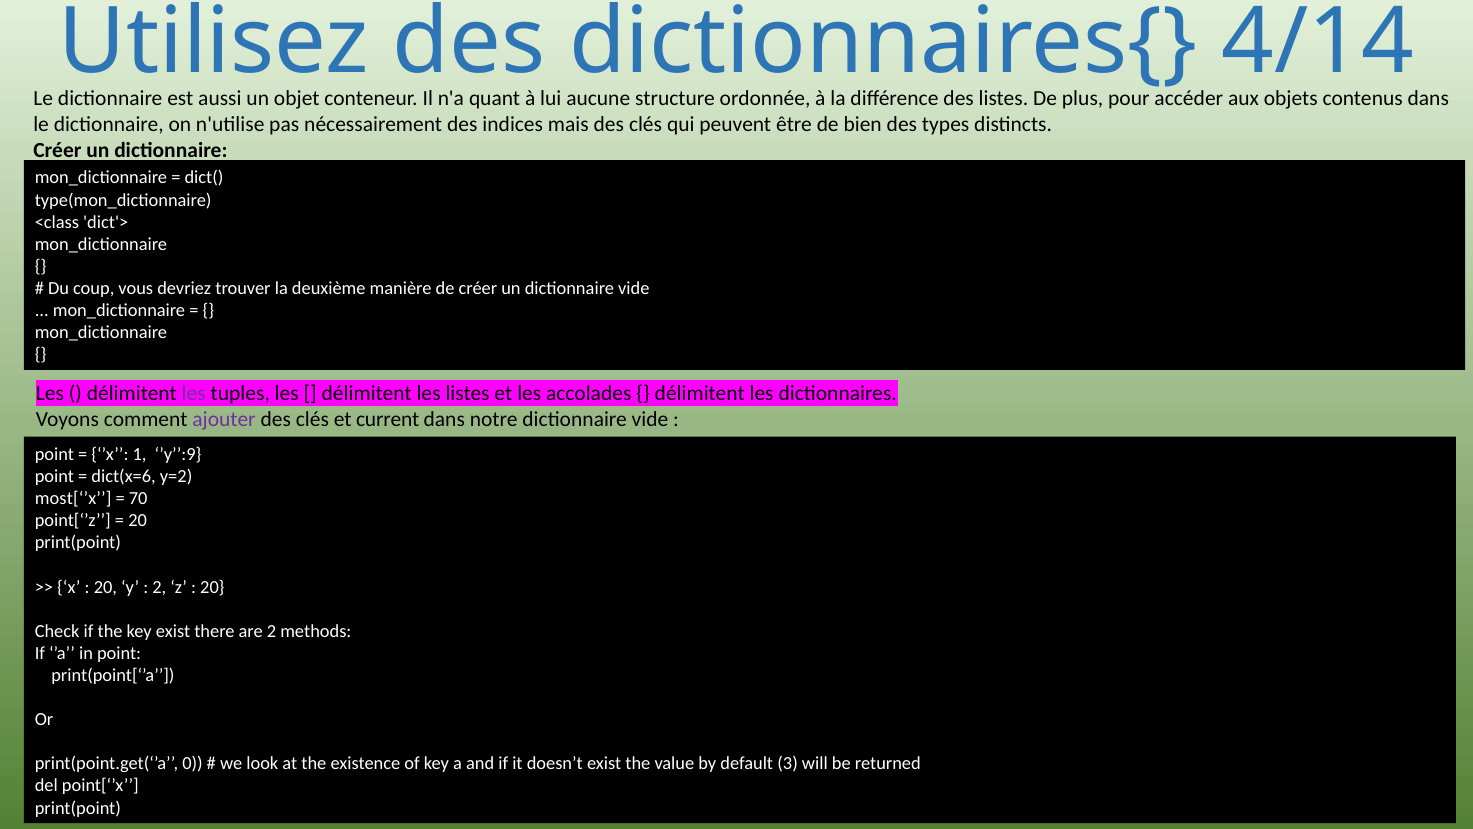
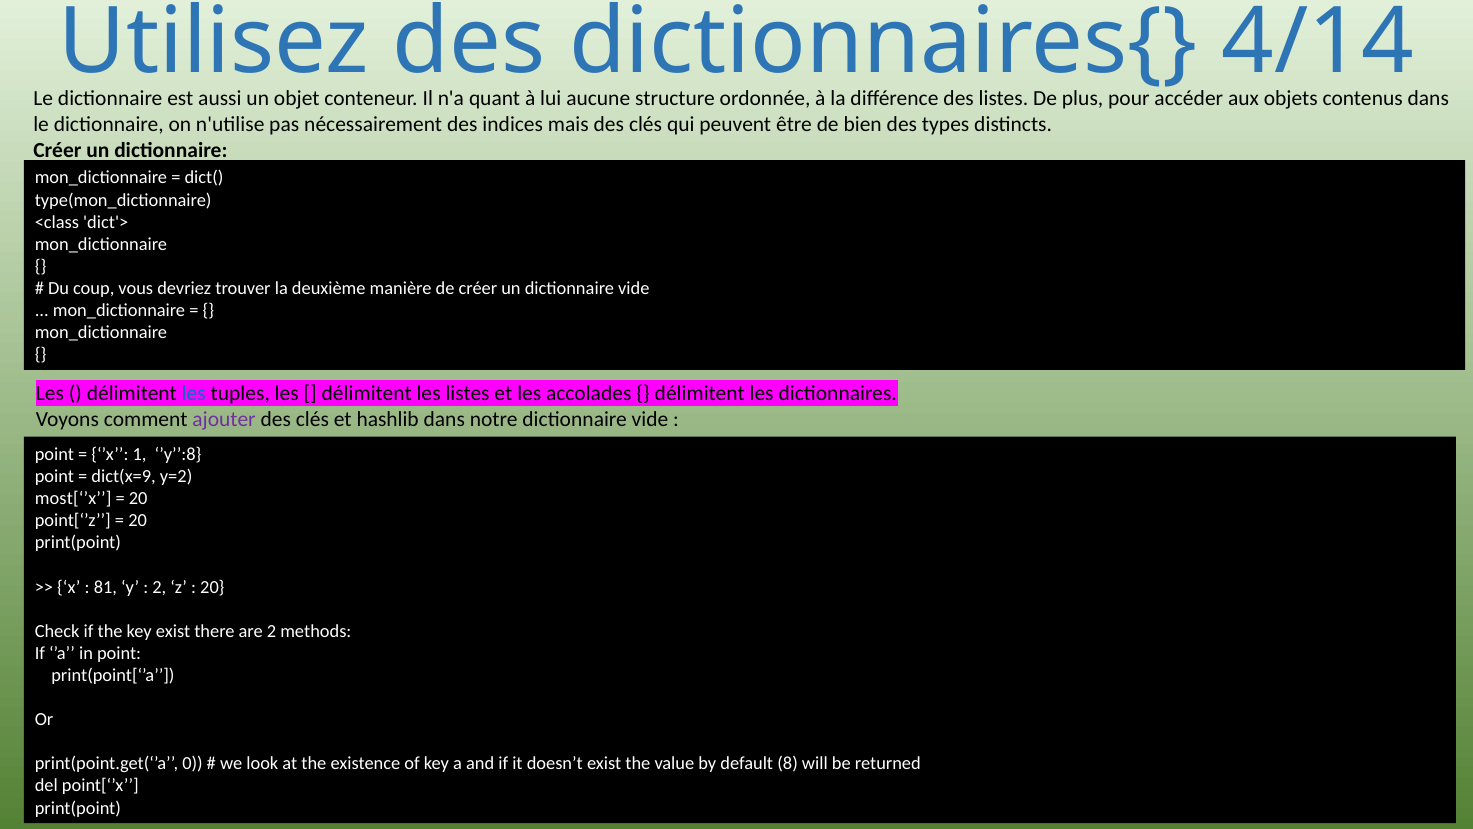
les colour: purple -> blue (194, 393)
current: current -> hashlib (388, 419)
’y’’:9: ’y’’:9 -> ’y’’:8 (178, 454)
dict(x=6: dict(x=6 -> dict(x=9 (124, 476)
70: 70 -> 20 (138, 498)
20: 20 -> 81 (105, 587)
3: 3 -> 8 (788, 763)
